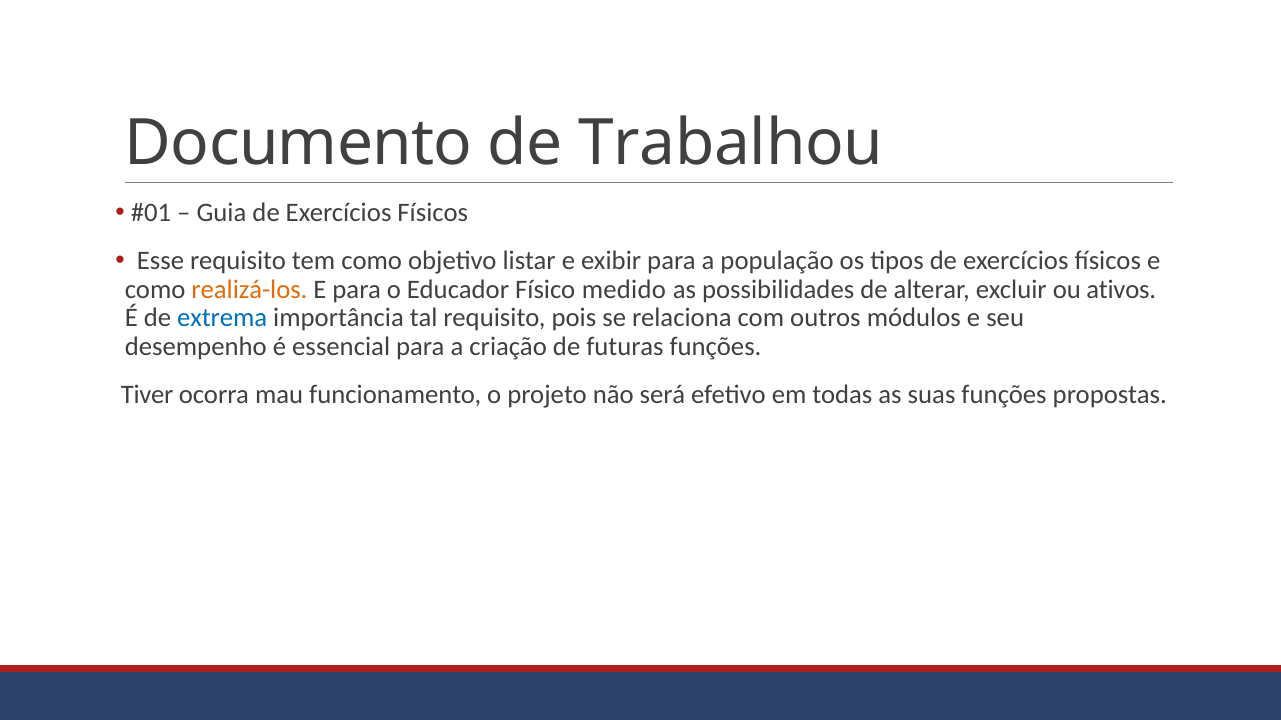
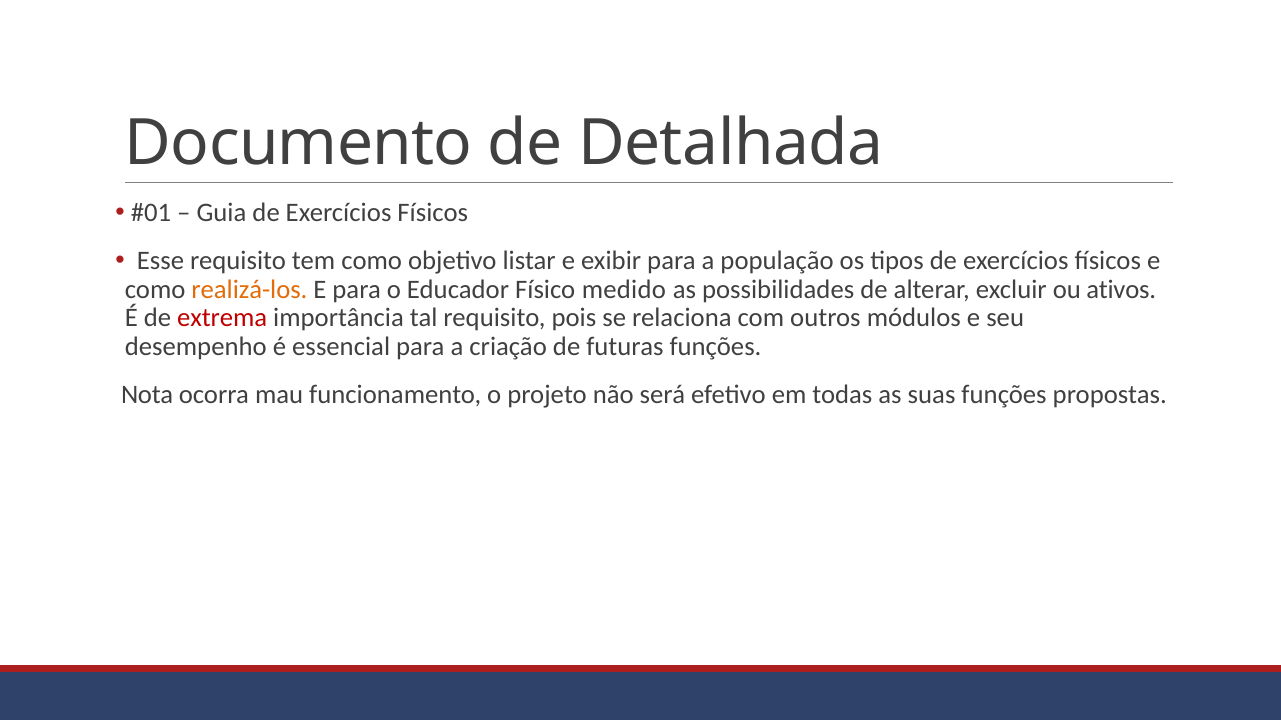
Trabalhou: Trabalhou -> Detalhada (731, 144)
extrema colour: blue -> red (222, 318)
Tiver: Tiver -> Nota (147, 395)
